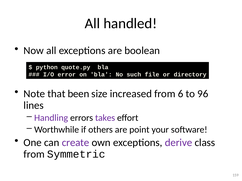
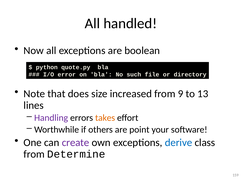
been: been -> does (78, 94)
6: 6 -> 9 (181, 94)
96: 96 -> 13 (203, 94)
takes colour: purple -> orange (105, 118)
derive colour: purple -> blue (179, 143)
Symmetric: Symmetric -> Determine (76, 155)
